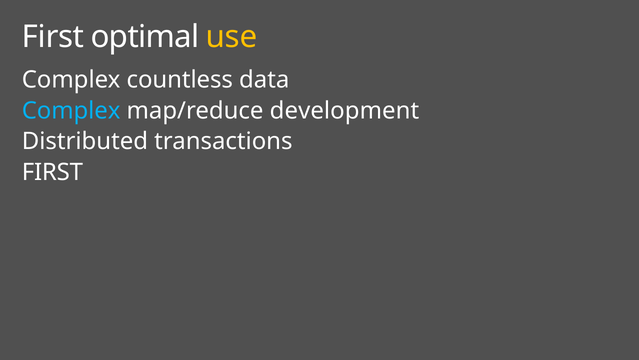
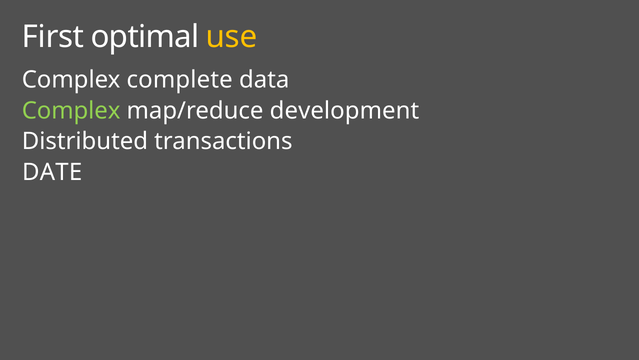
countless: countless -> complete (180, 80)
Complex colour: light blue -> light green (71, 111)
FIRST: FIRST -> DATE (52, 172)
